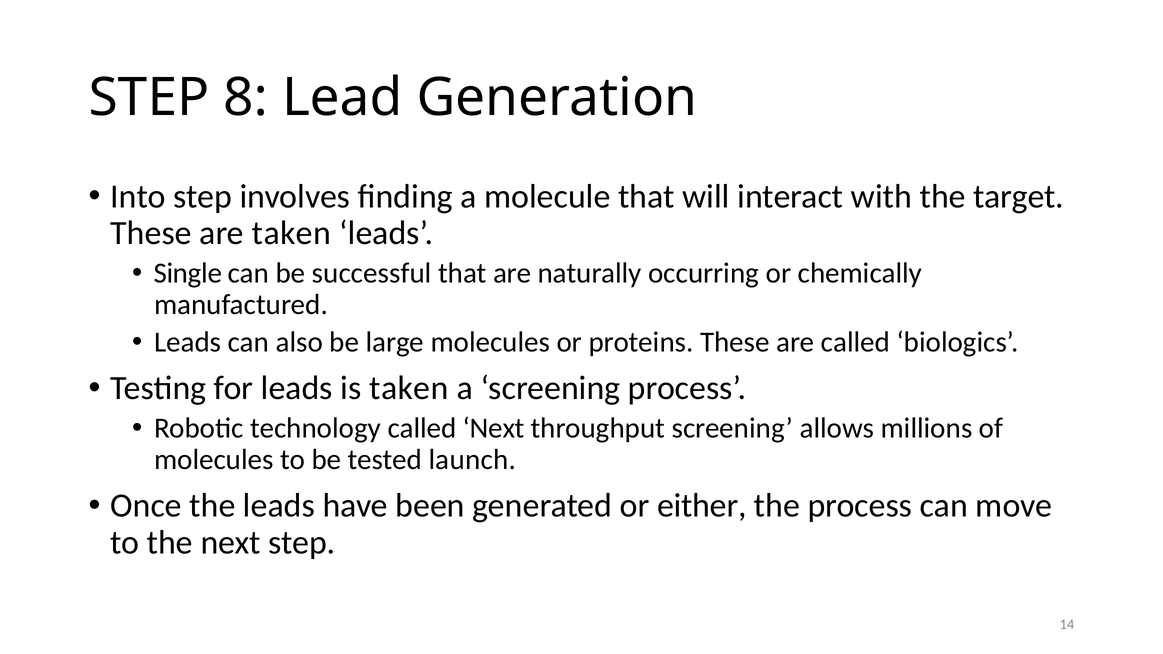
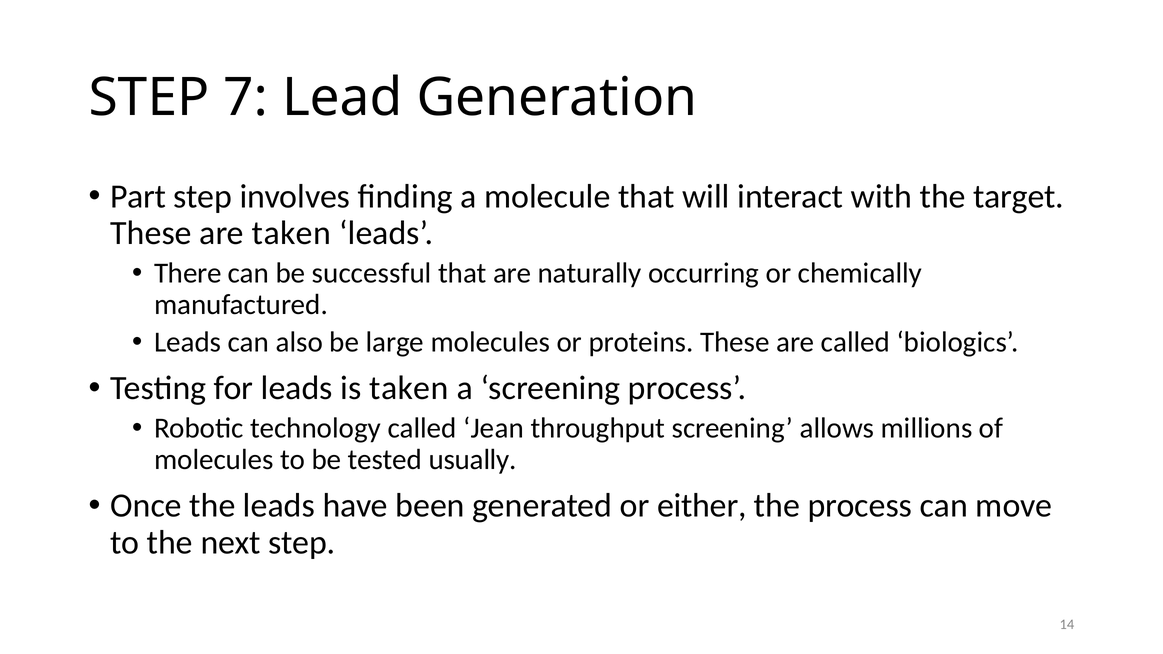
8: 8 -> 7 (246, 98)
Into: Into -> Part (138, 197)
Single: Single -> There (188, 273)
called Next: Next -> Jean (494, 428)
launch: launch -> usually (473, 460)
